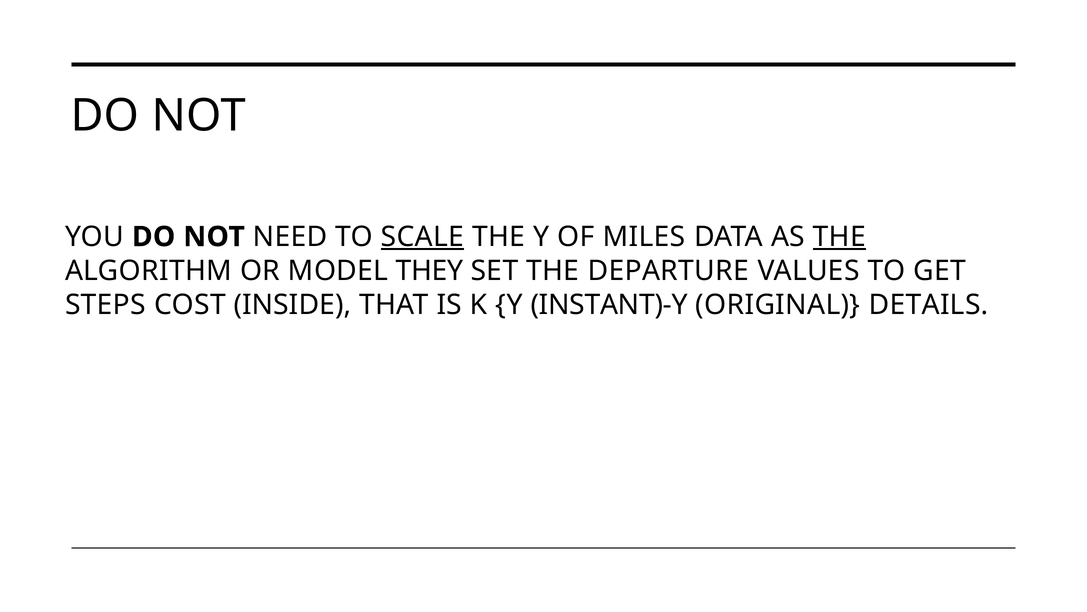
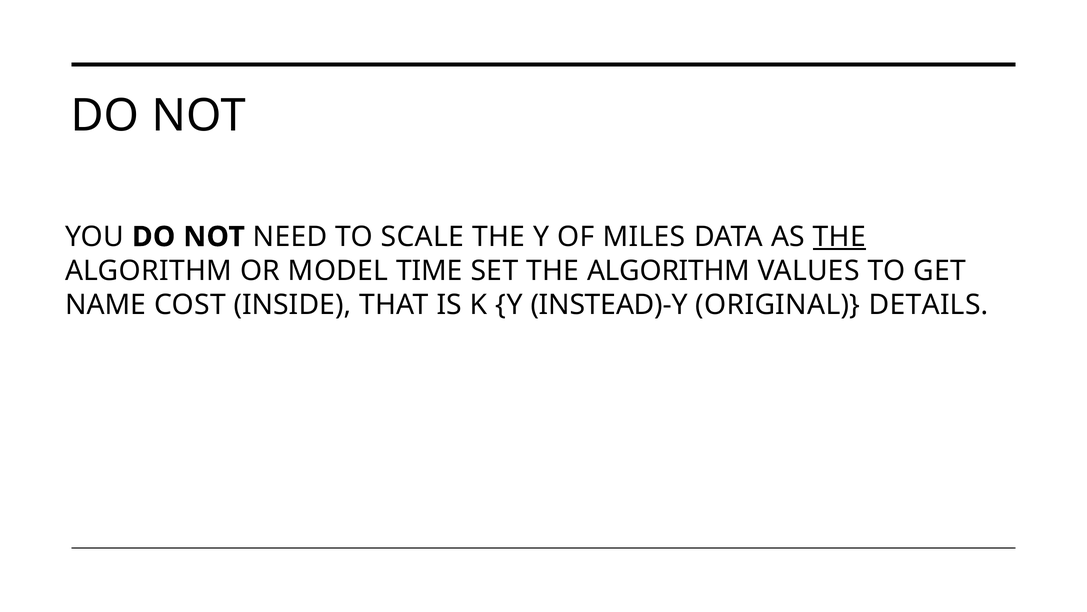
SCALE underline: present -> none (422, 237)
THEY: THEY -> TIME (429, 271)
SET THE DEPARTURE: DEPARTURE -> ALGORITHM (669, 271)
STEPS: STEPS -> NAME (106, 304)
INSTANT)-Y: INSTANT)-Y -> INSTEAD)-Y (609, 304)
